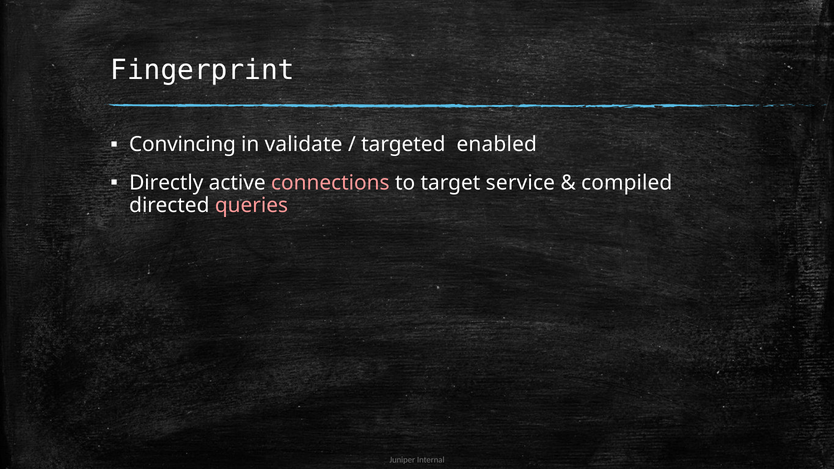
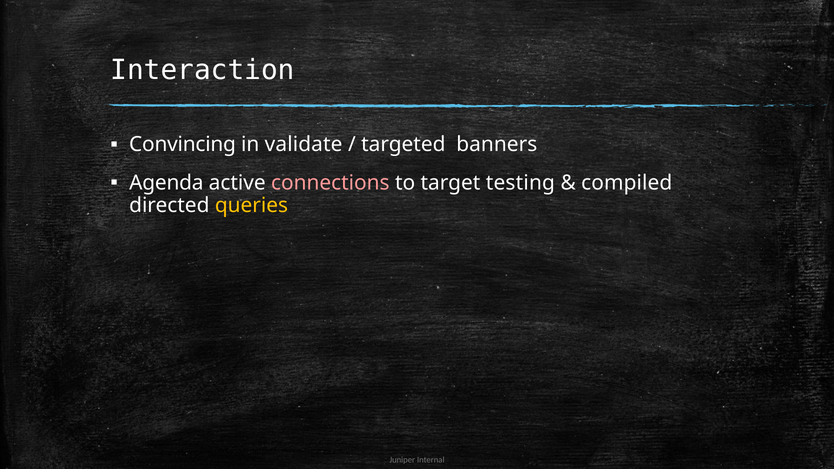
Fingerprint: Fingerprint -> Interaction (202, 70)
enabled: enabled -> banners (497, 145)
Directly: Directly -> Agenda (166, 183)
service: service -> testing (520, 183)
queries colour: pink -> yellow (251, 205)
